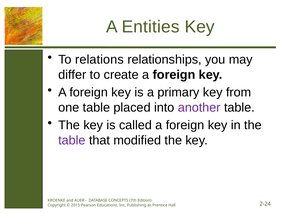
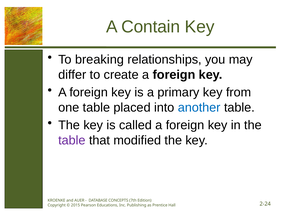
Entities: Entities -> Contain (151, 27)
relations: relations -> breaking (99, 59)
another colour: purple -> blue (199, 107)
